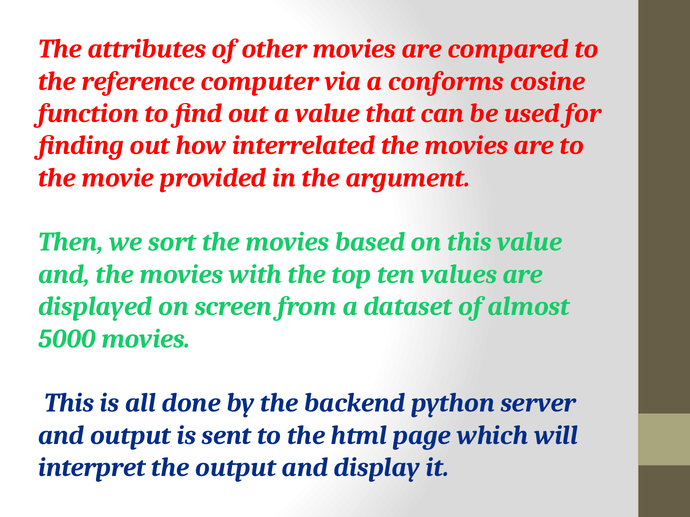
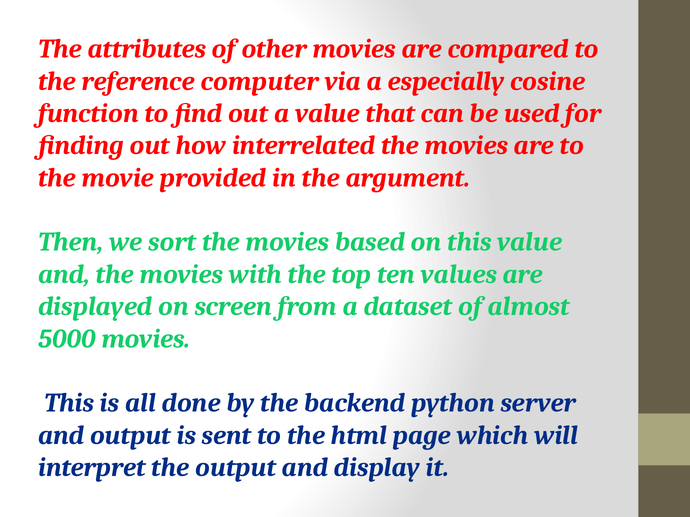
conforms: conforms -> especially (446, 81)
